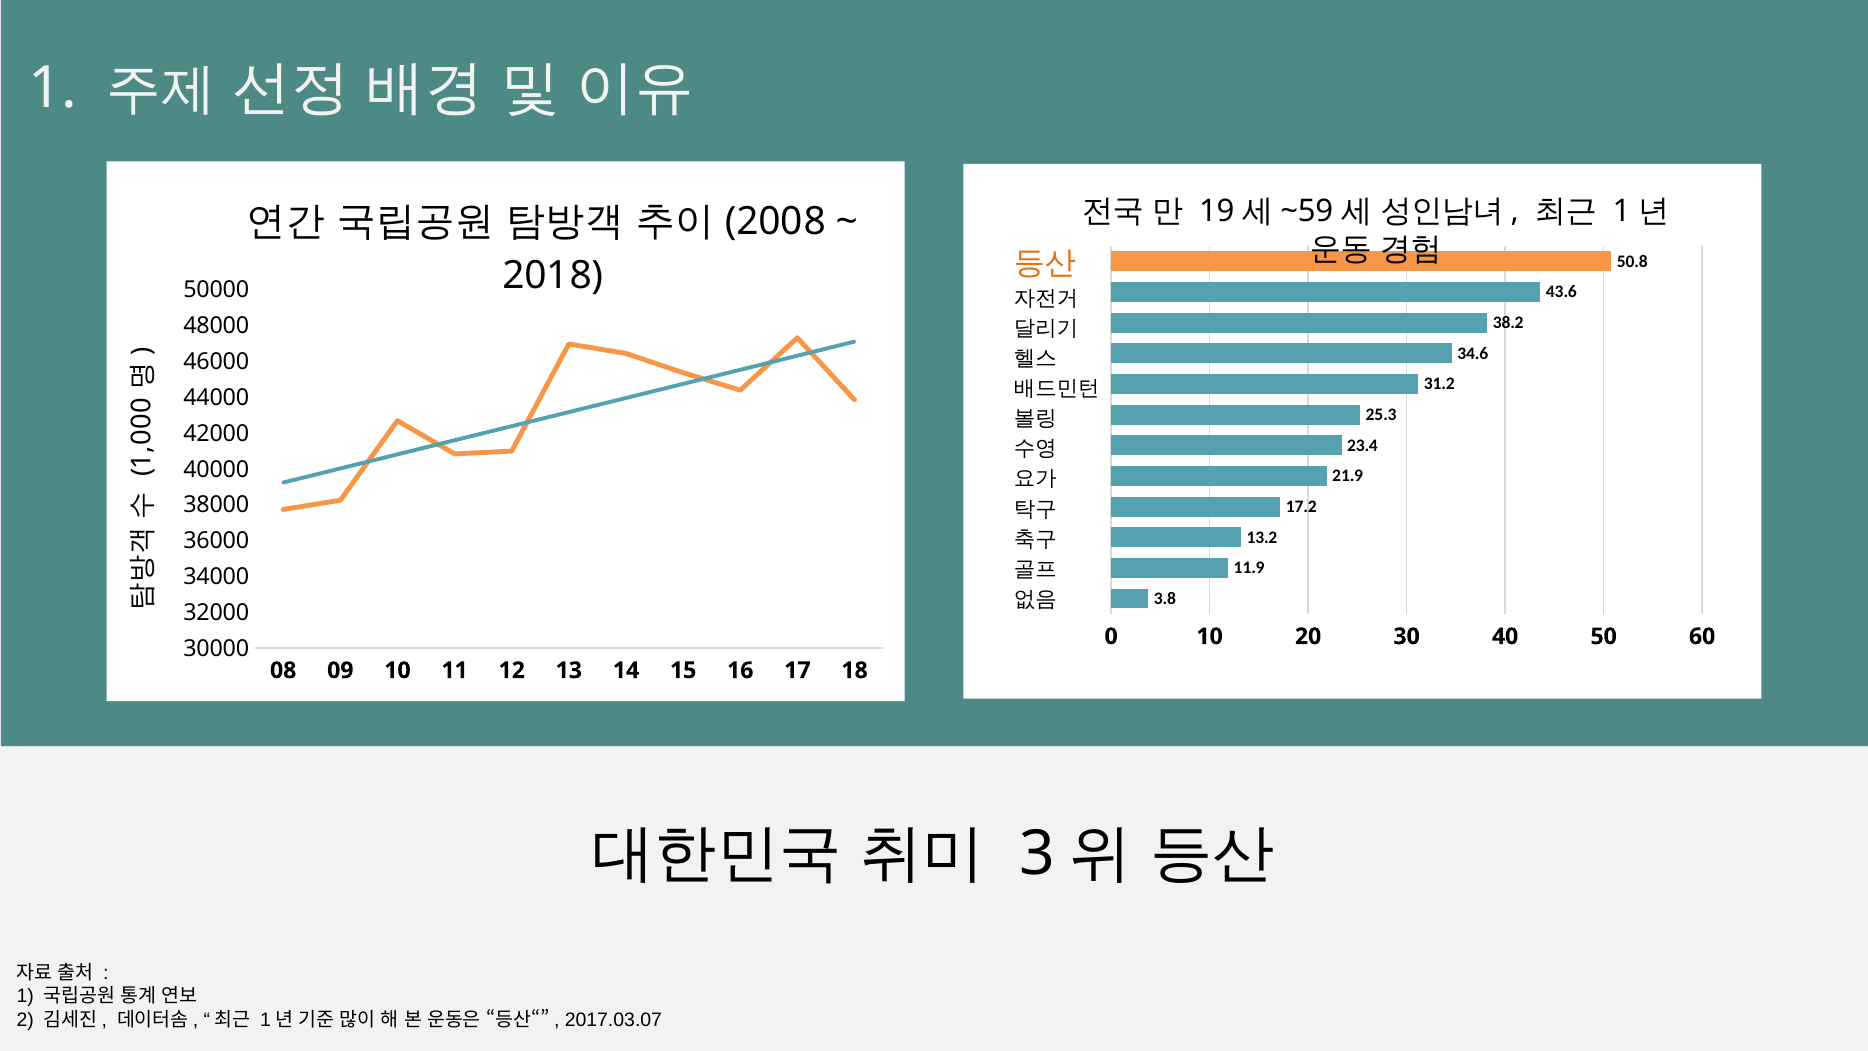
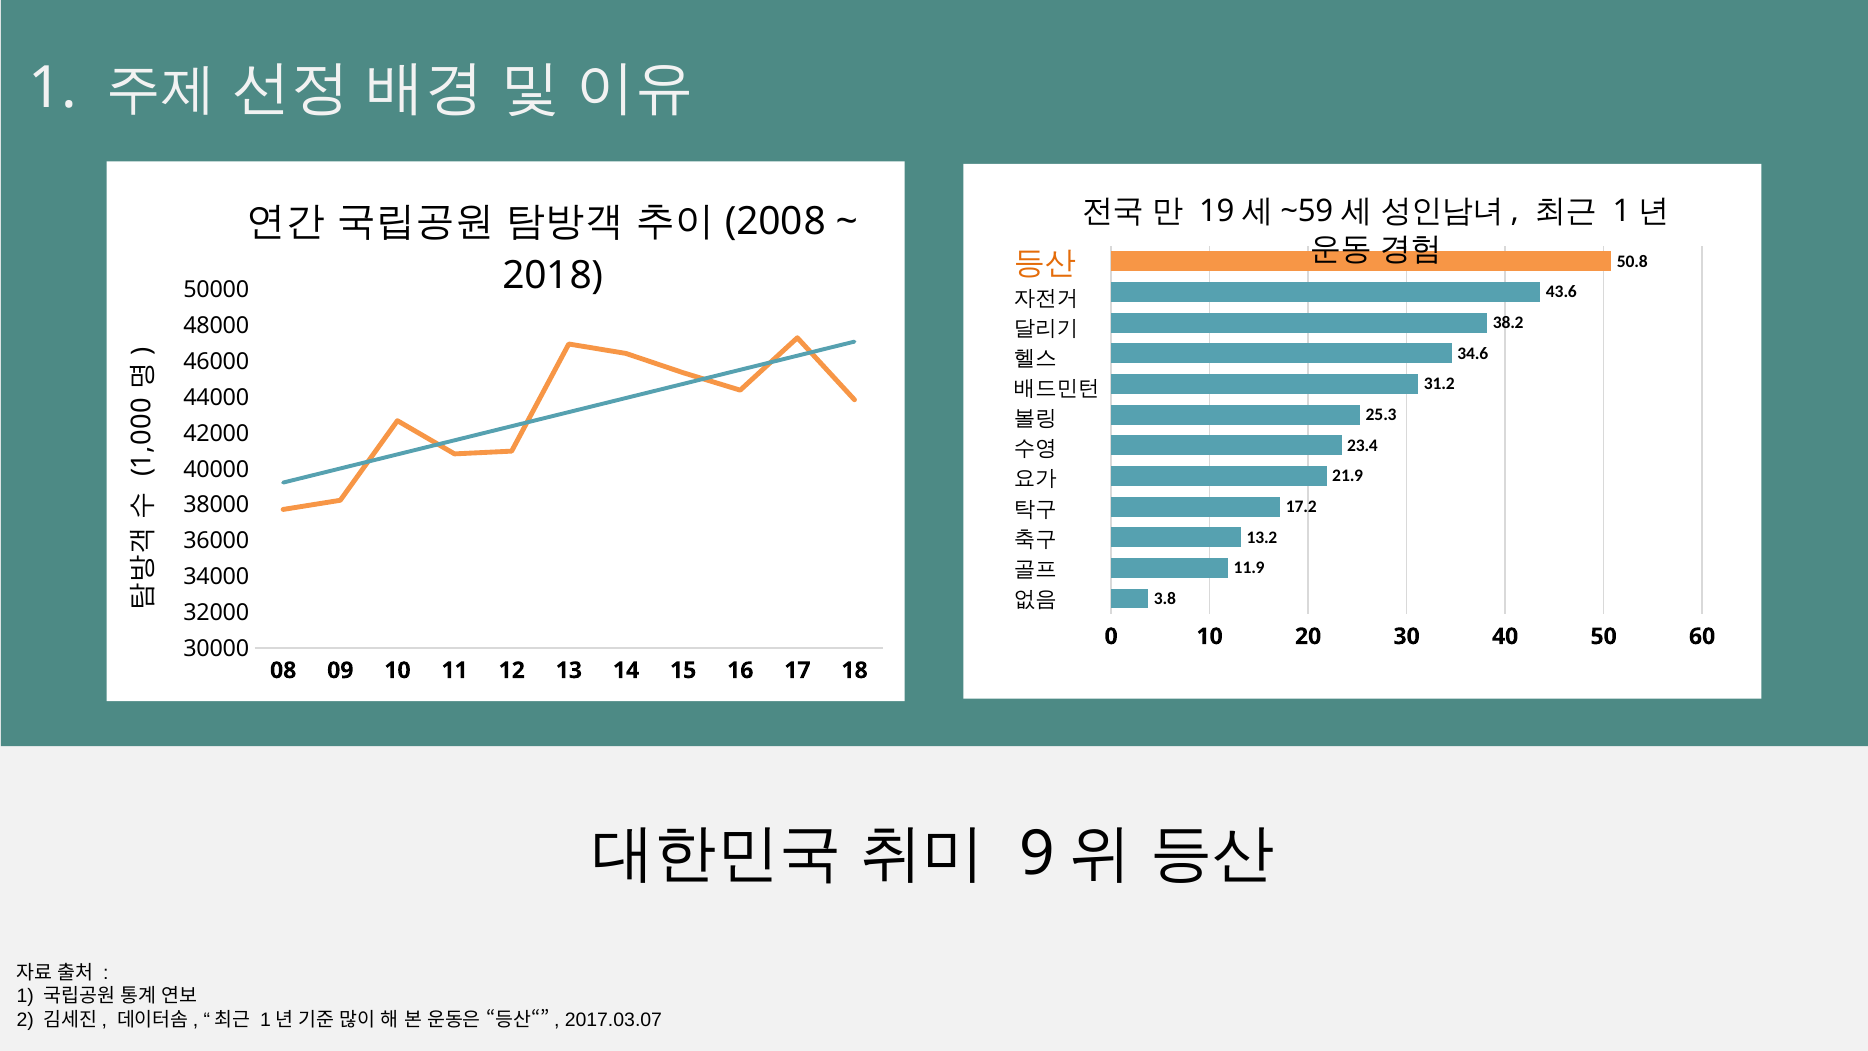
3: 3 -> 9 (1037, 853)
